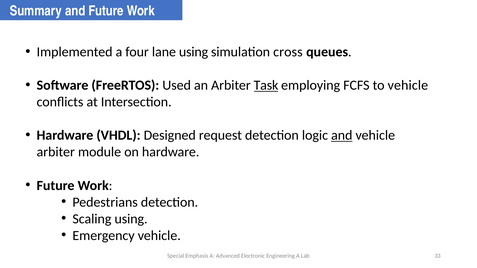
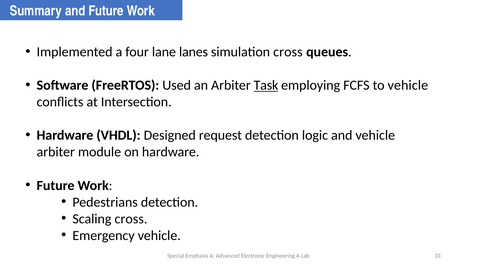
lane using: using -> lanes (194, 52)
and underline: present -> none (342, 136)
Scaling using: using -> cross (131, 219)
